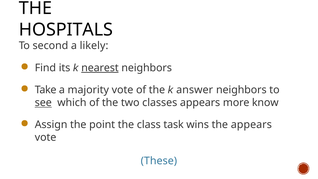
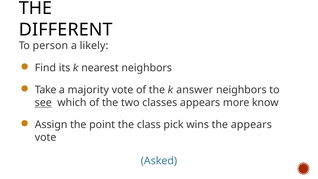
HOSPITALS: HOSPITALS -> DIFFERENT (66, 30)
second: second -> person (50, 46)
nearest underline: present -> none (100, 68)
task: task -> pick (174, 125)
These: These -> Asked (159, 161)
